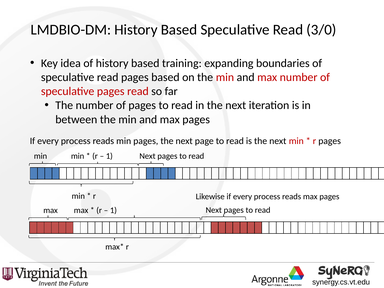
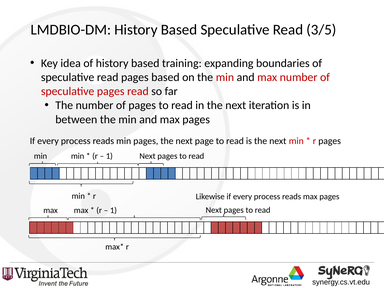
3/0: 3/0 -> 3/5 (321, 30)
